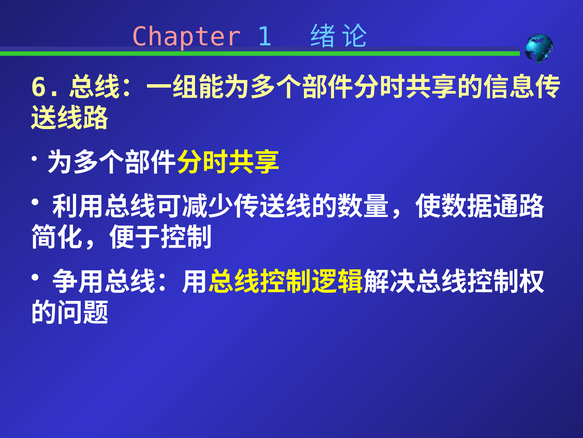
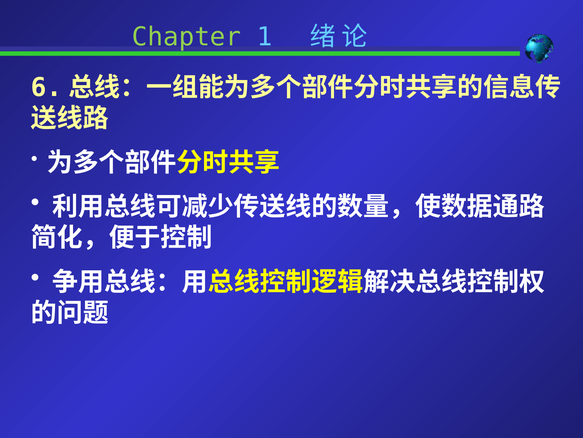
Chapter colour: pink -> light green (187, 37)
